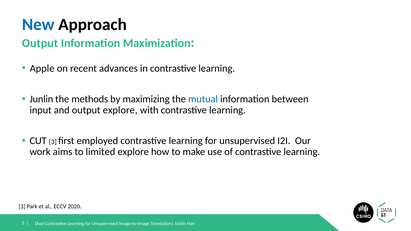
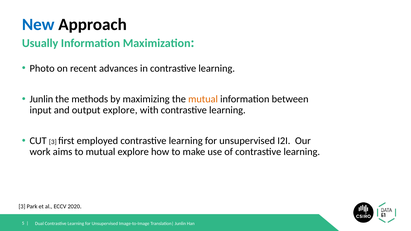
Output: Output -> Usually (40, 43)
Apple: Apple -> Photo (42, 68)
mutual colour: blue -> orange (203, 99)
to limited: limited -> mutual (101, 152)
